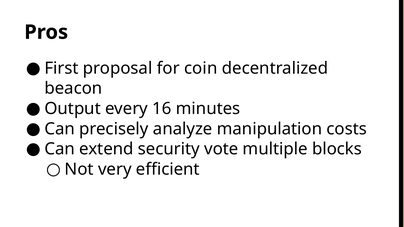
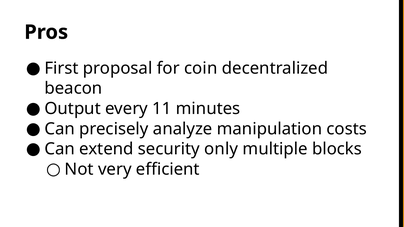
16: 16 -> 11 (162, 109)
vote: vote -> only (221, 149)
